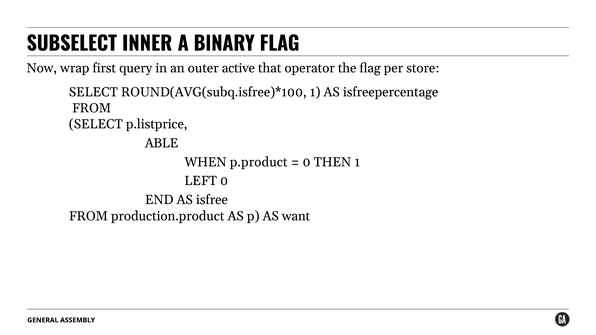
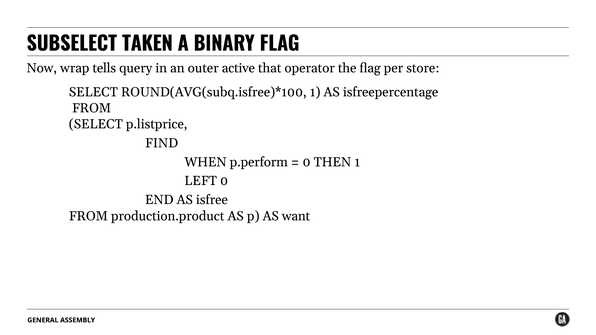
INNER: INNER -> TAKEN (147, 44)
first: first -> tells (104, 68)
ABLE: ABLE -> FIND (162, 143)
p.product: p.product -> p.perform (259, 162)
